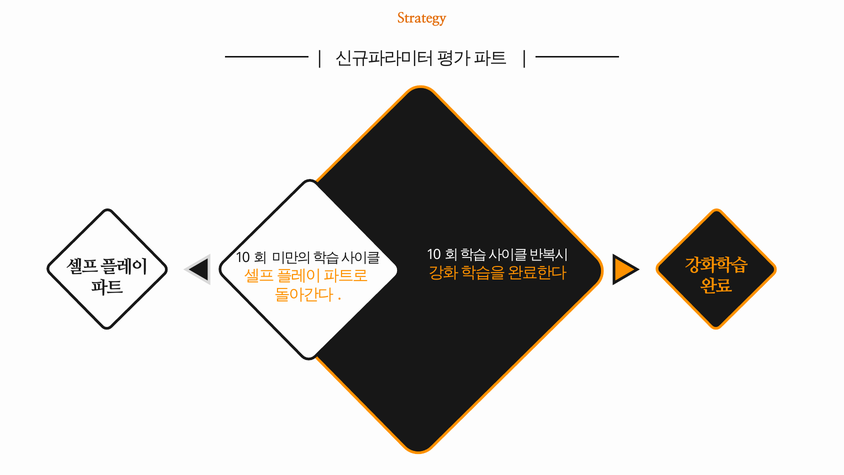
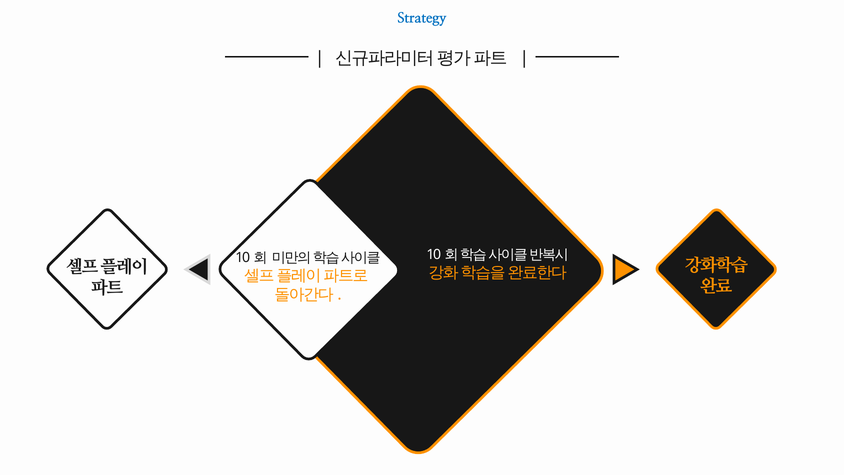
Strategy colour: orange -> blue (422, 18)
